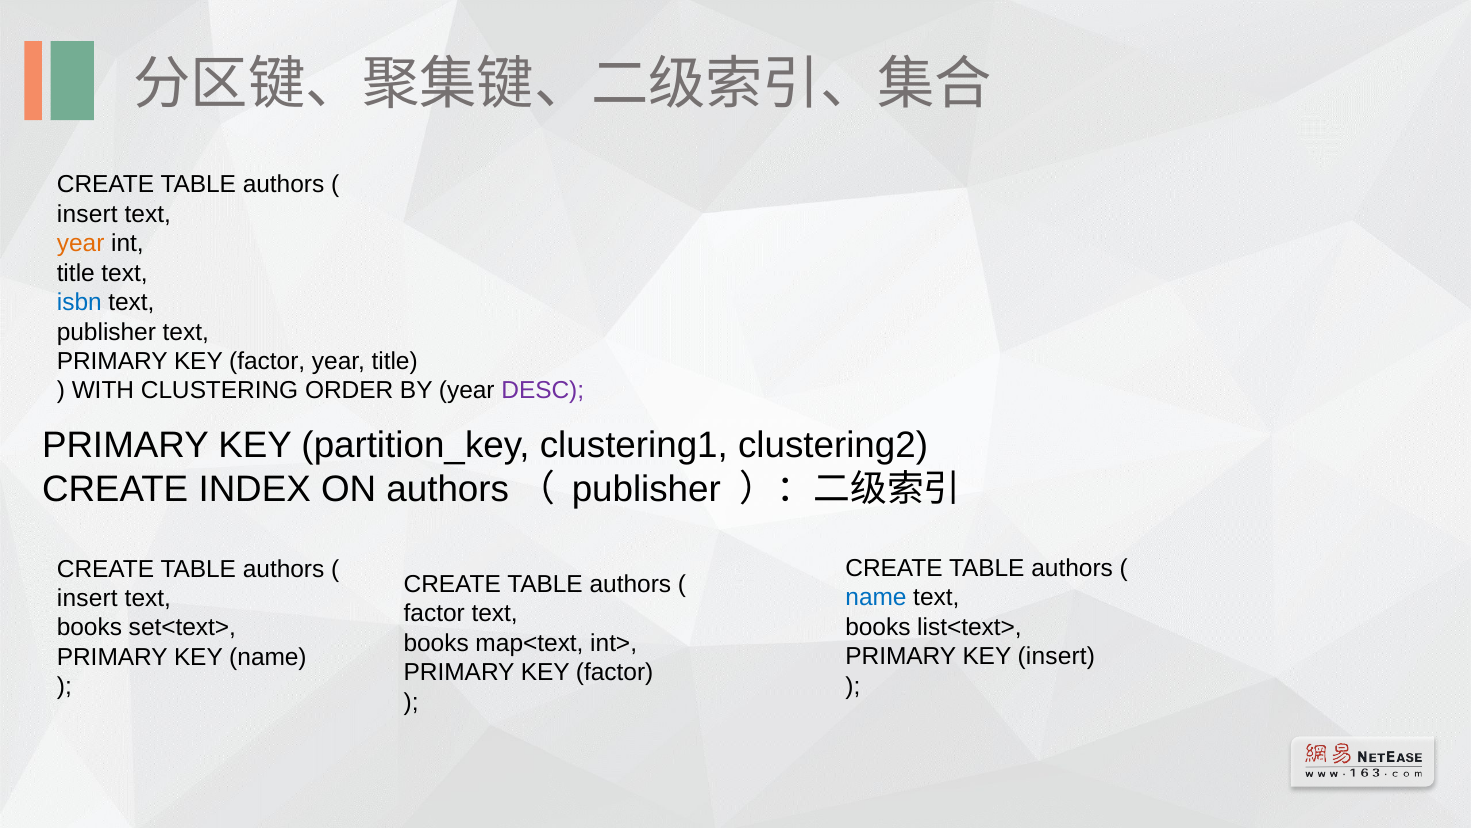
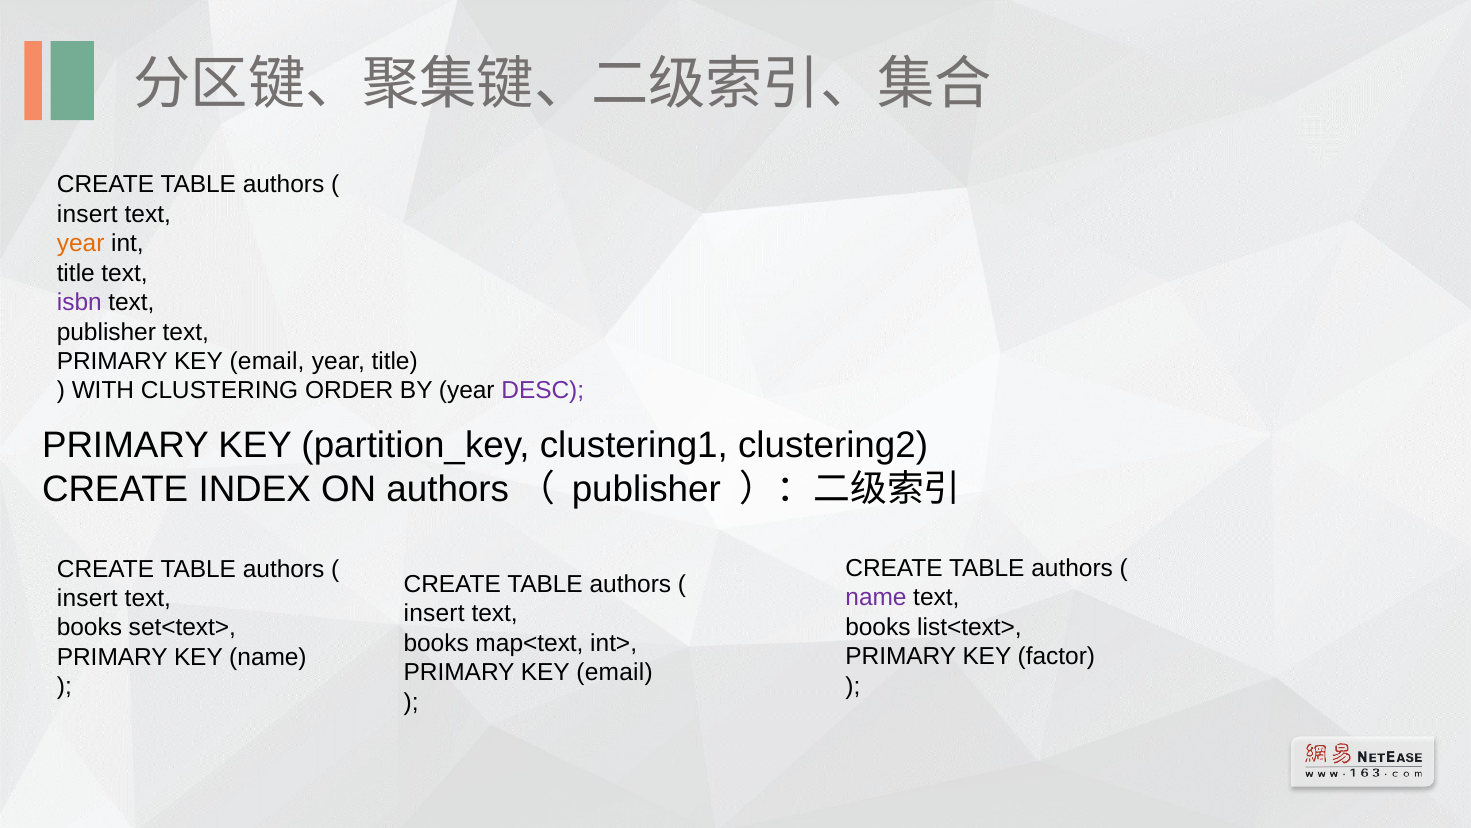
isbn colour: blue -> purple (79, 302)
factor: factor -> email (267, 361)
name colour: blue -> purple (876, 597)
factor: factor -> insert (434, 613)
KEY insert: insert -> factor (1056, 656)
factor: factor -> email (615, 672)
